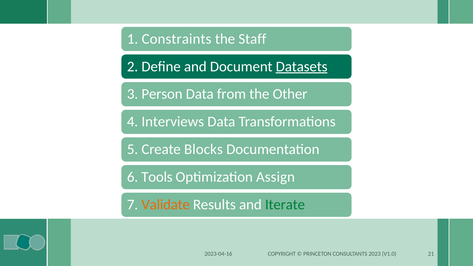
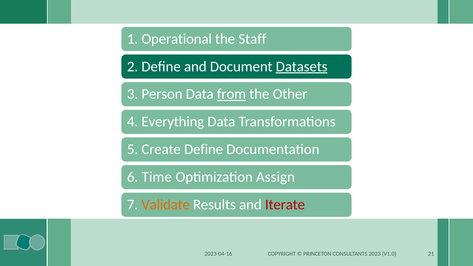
Constraints: Constraints -> Operational (177, 39)
from underline: none -> present (232, 94)
Interviews: Interviews -> Everything (173, 122)
Create Blocks: Blocks -> Define (204, 149)
Tools: Tools -> Time (157, 177)
Iterate colour: green -> red (285, 205)
